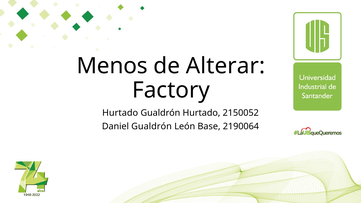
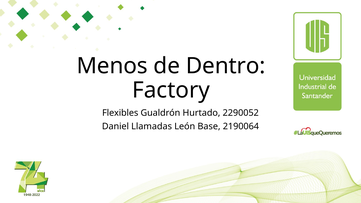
Alterar: Alterar -> Dentro (226, 66)
Hurtado: Hurtado -> Flexibles (120, 113)
2150052: 2150052 -> 2290052 (241, 113)
Daniel Gualdrón: Gualdrón -> Llamadas (152, 126)
